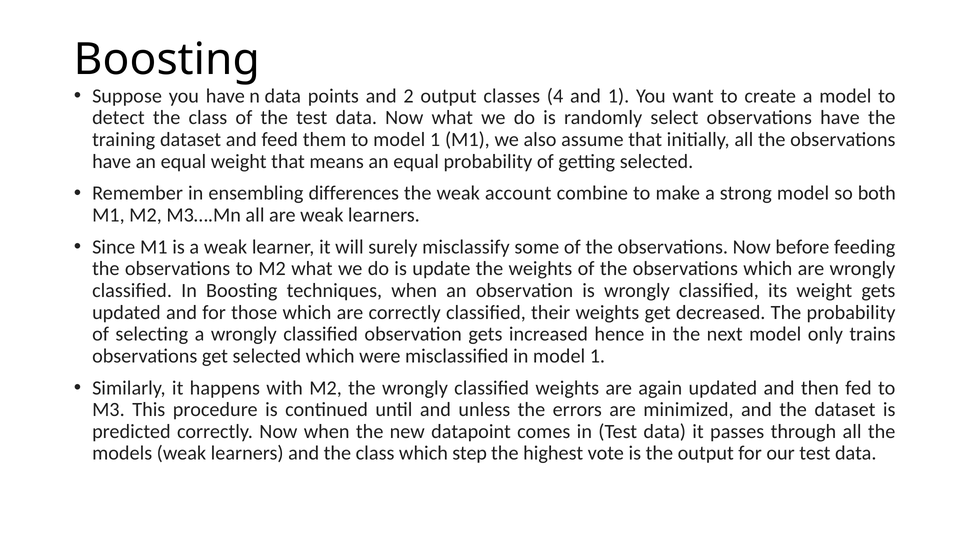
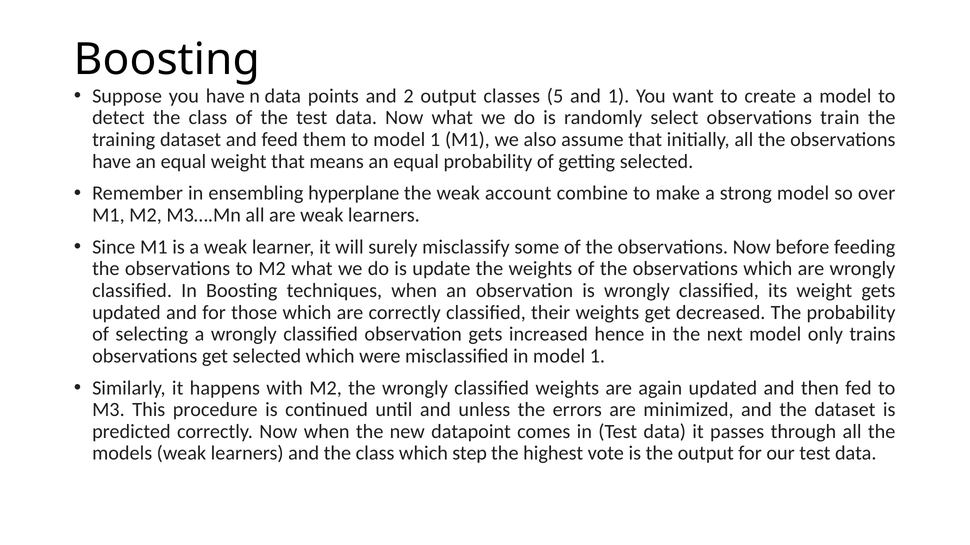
4: 4 -> 5 (555, 96)
select observations have: have -> train (840, 118)
differences: differences -> hyperplane (354, 193)
both: both -> over (877, 193)
